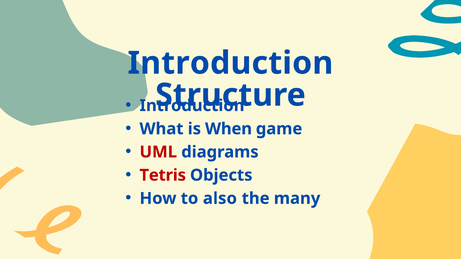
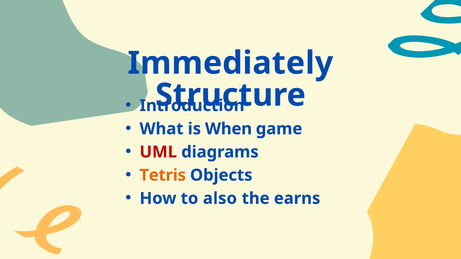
Introduction: Introduction -> Immediately (230, 63)
Tetris colour: red -> orange (163, 175)
many: many -> earns (297, 199)
